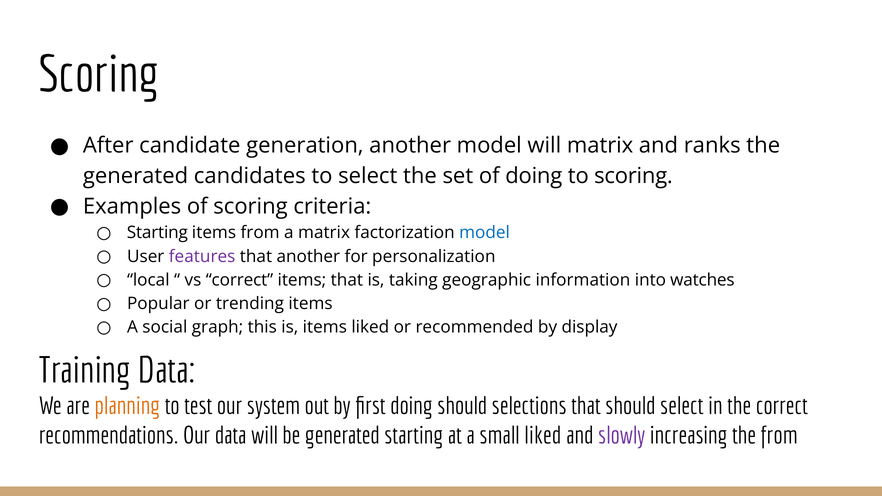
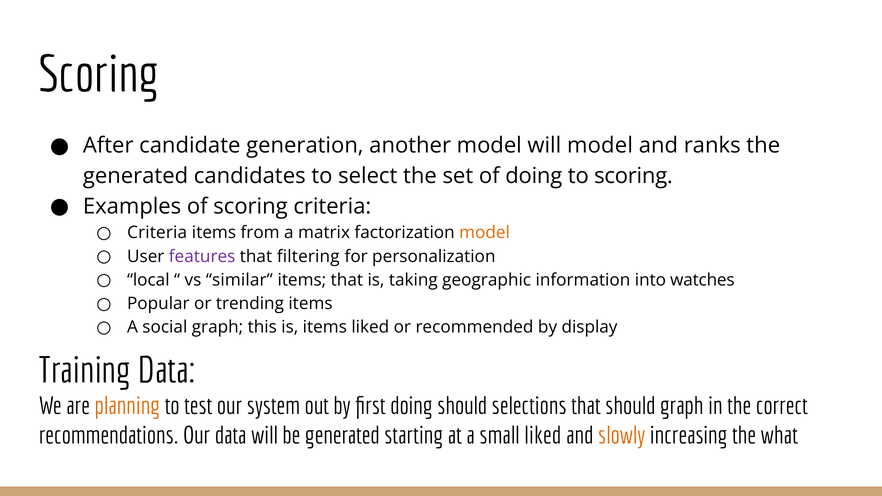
will matrix: matrix -> model (600, 146)
Starting: Starting -> Criteria (157, 233)
model colour: blue -> orange (485, 233)
that another: another -> filtering (308, 256)
vs correct: correct -> similar (239, 280)
should select: select -> graph (682, 407)
slowly colour: purple -> orange (622, 436)
the from: from -> what (779, 436)
